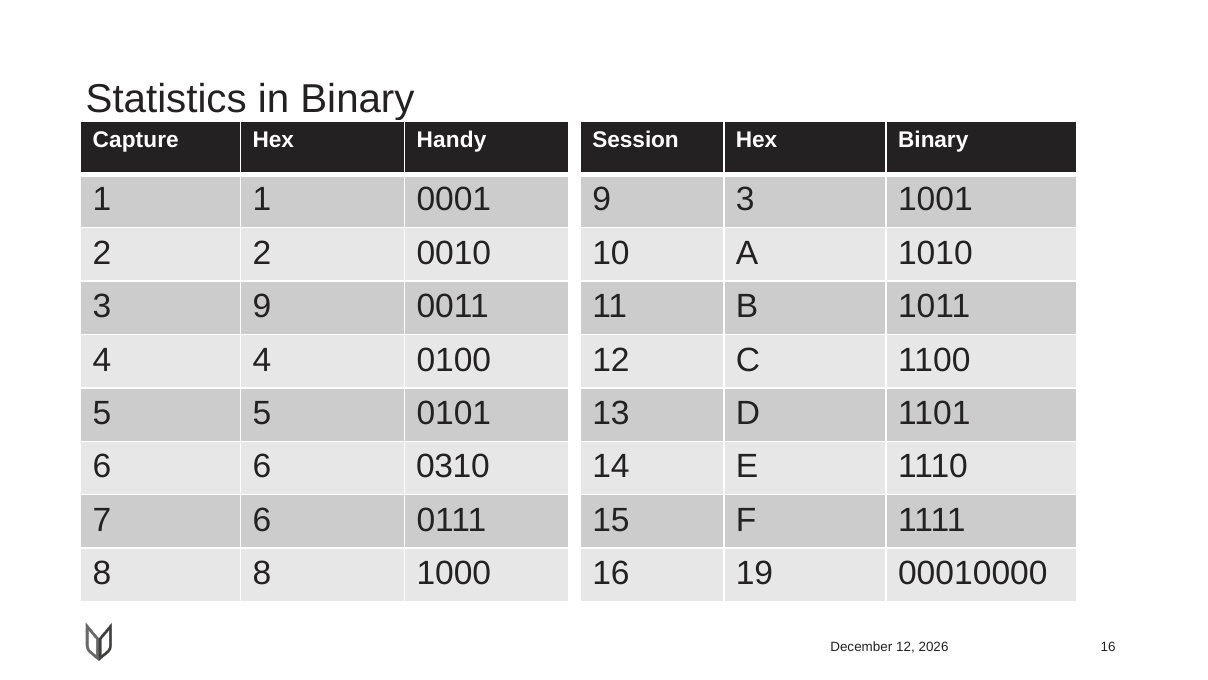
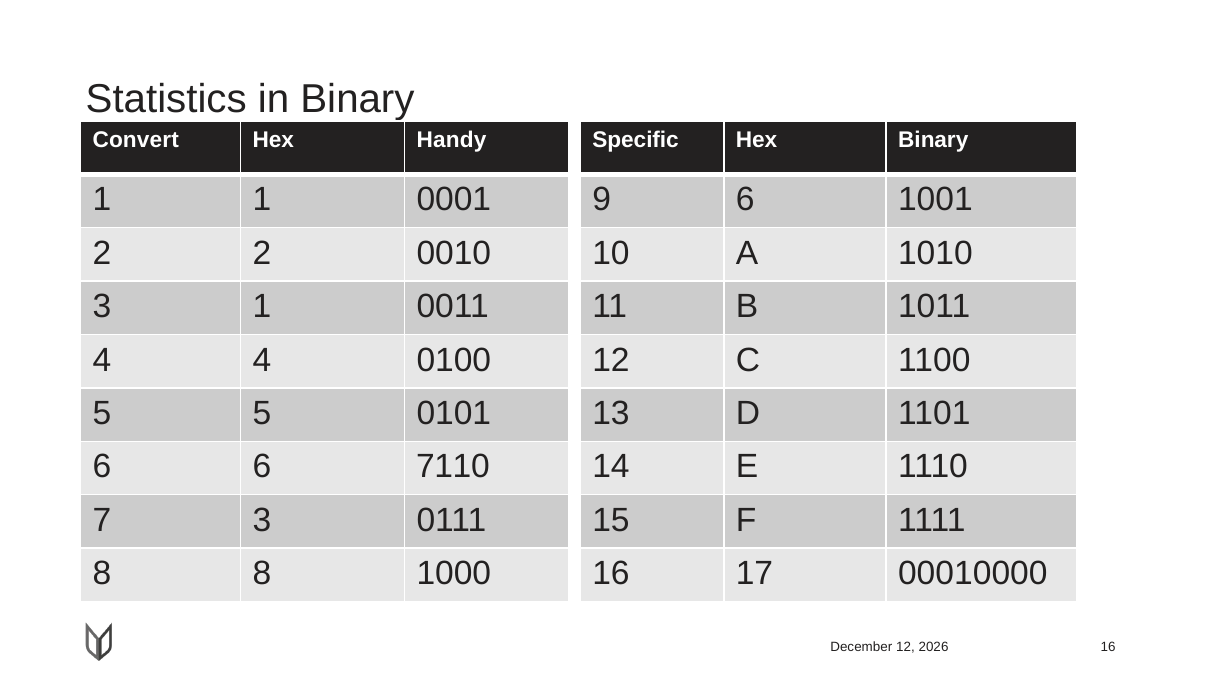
Capture: Capture -> Convert (136, 140)
Session: Session -> Specific (636, 140)
9 3: 3 -> 6 (745, 200)
3 9: 9 -> 1 (262, 306)
0310: 0310 -> 7110 (453, 466)
7 6: 6 -> 3 (262, 520)
19: 19 -> 17 (755, 573)
